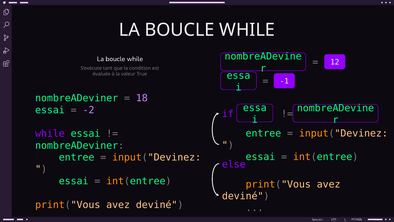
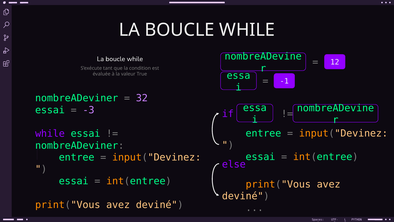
18: 18 -> 32 (142, 98)
-2: -2 -> -3 (88, 110)
